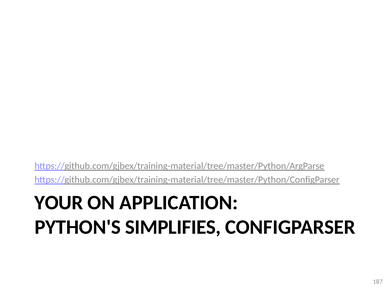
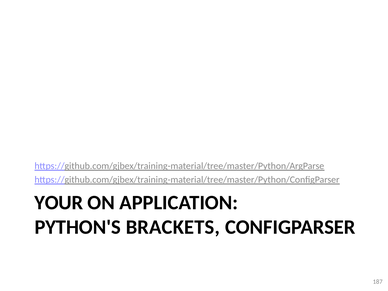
SIMPLIFIES: SIMPLIFIES -> BRACKETS (173, 227)
